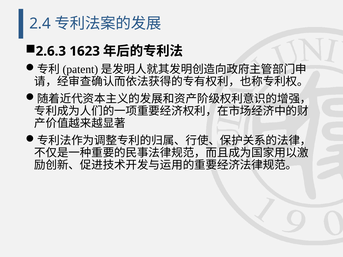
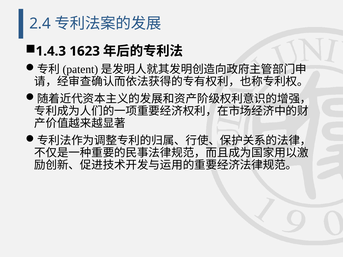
2.6.3: 2.6.3 -> 1.4.3 (51, 51)
